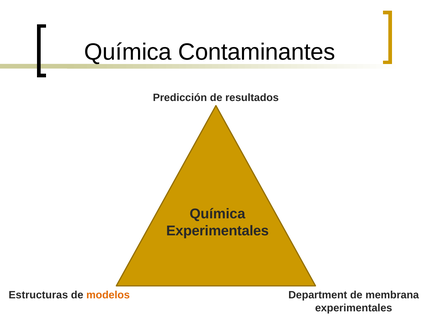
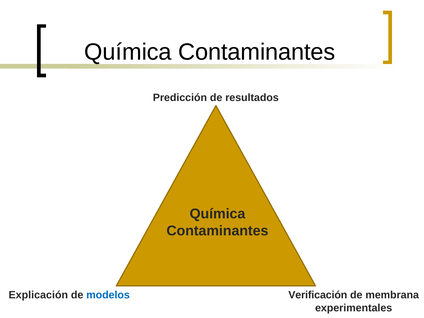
Experimentales: Experimentales -> Contaminantes (217, 231)
Estructuras: Estructuras -> Explicación (38, 295)
modelos colour: orange -> blue (108, 295)
Department: Department -> Verificación (318, 295)
